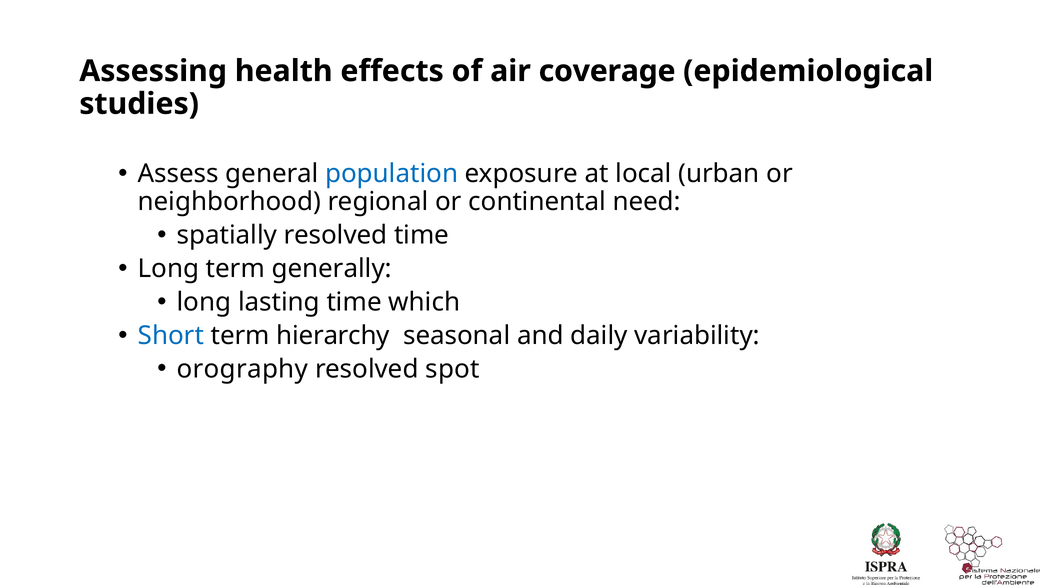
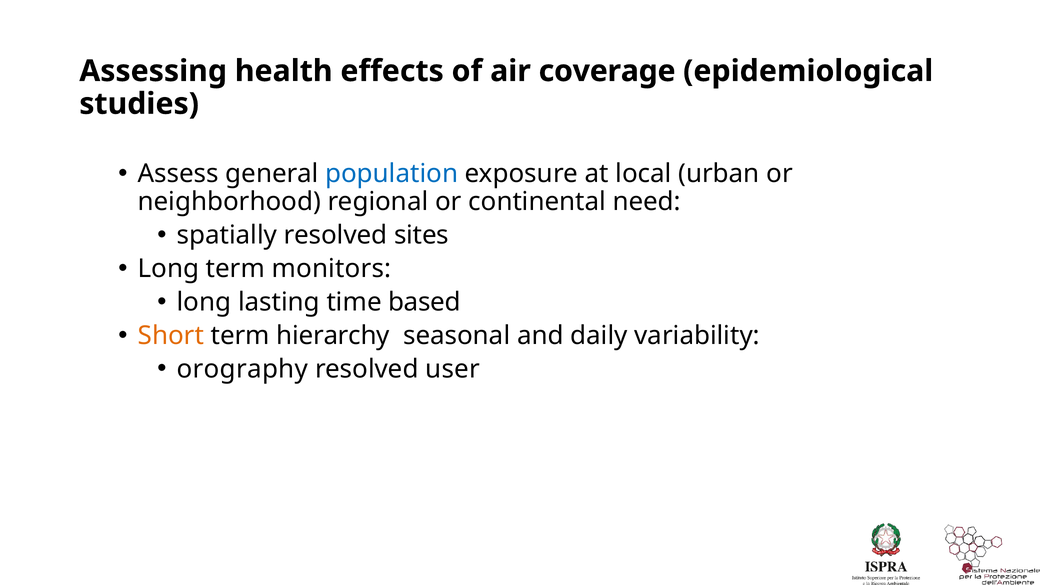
resolved time: time -> sites (422, 235)
generally: generally -> monitors (332, 269)
which: which -> based (424, 302)
Short colour: blue -> orange (171, 335)
spot: spot -> user (453, 369)
